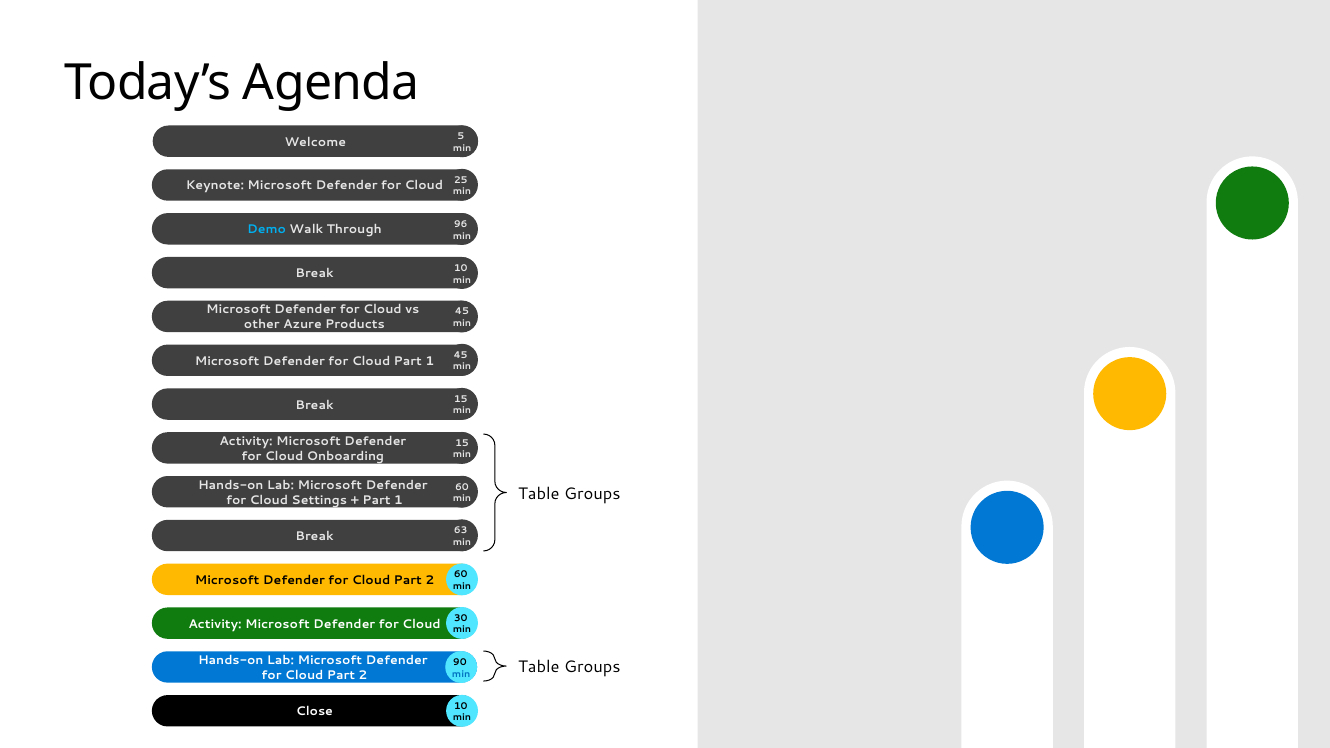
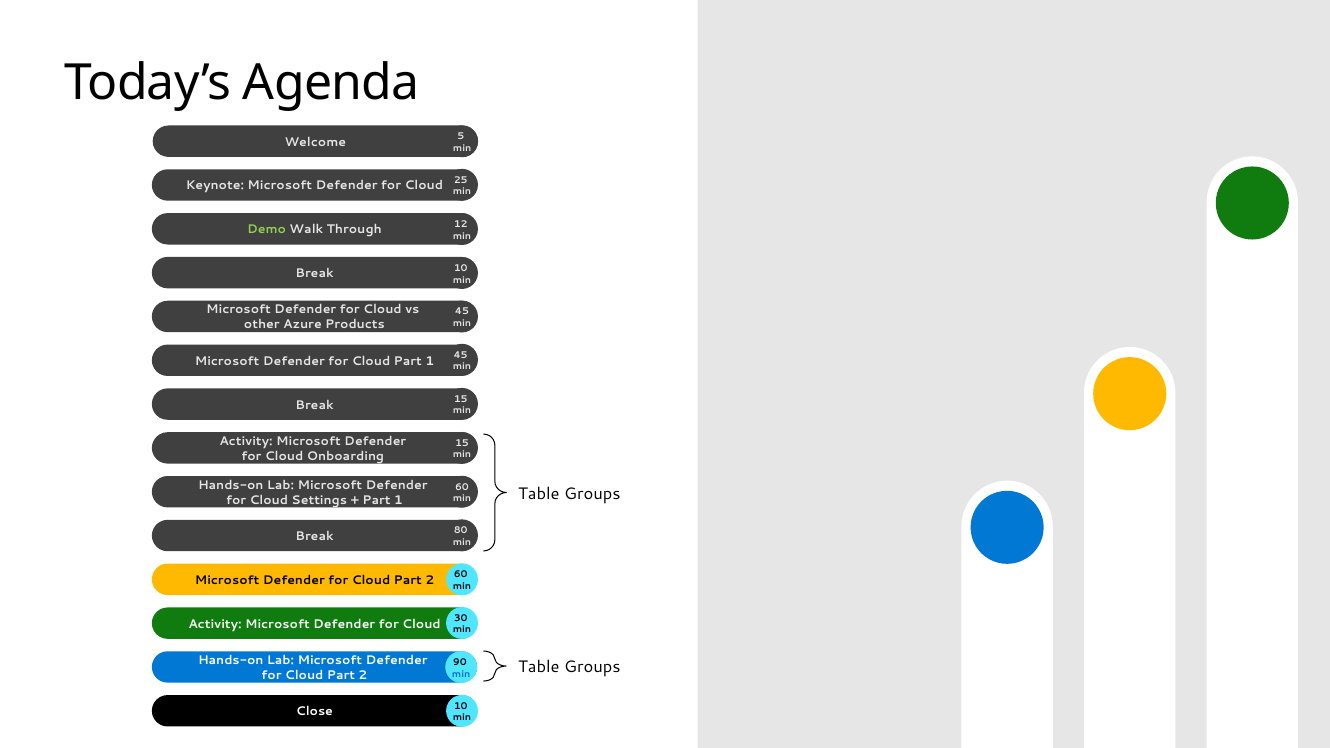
Demo colour: light blue -> light green (267, 230)
96: 96 -> 12 (461, 224)
63: 63 -> 80 (461, 531)
